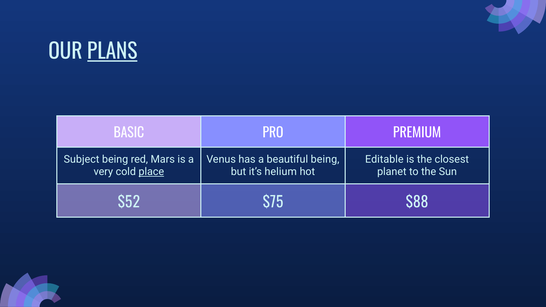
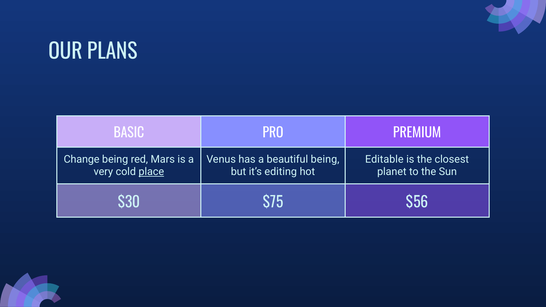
PLANS underline: present -> none (112, 52)
Subject: Subject -> Change (82, 159)
helium: helium -> editing (281, 172)
$52: $52 -> $30 (129, 202)
$88: $88 -> $56 (417, 202)
